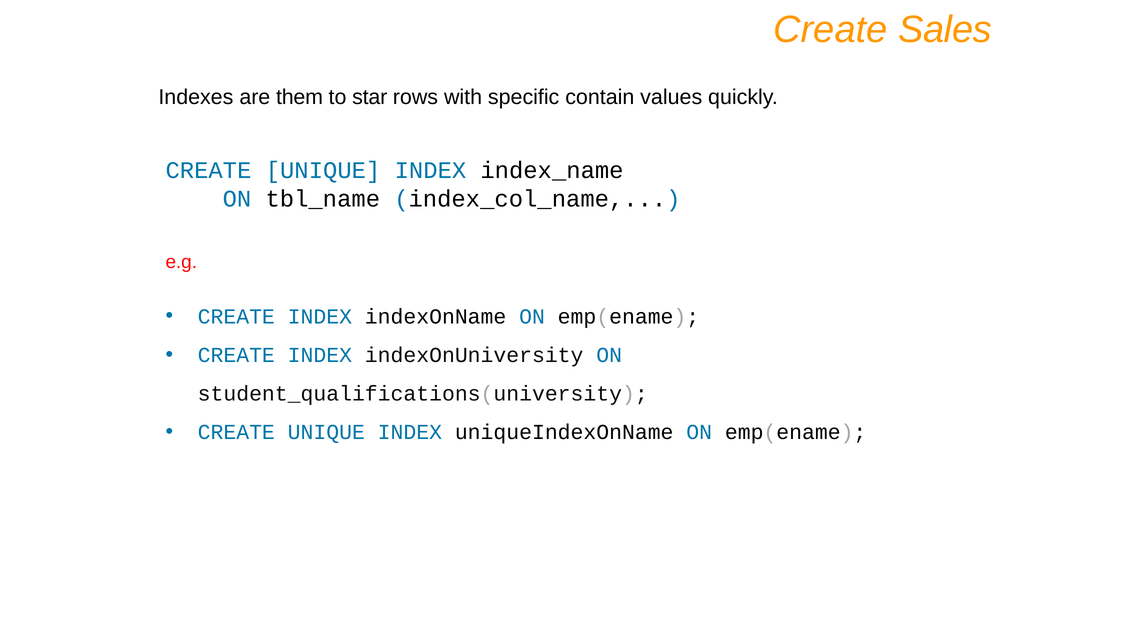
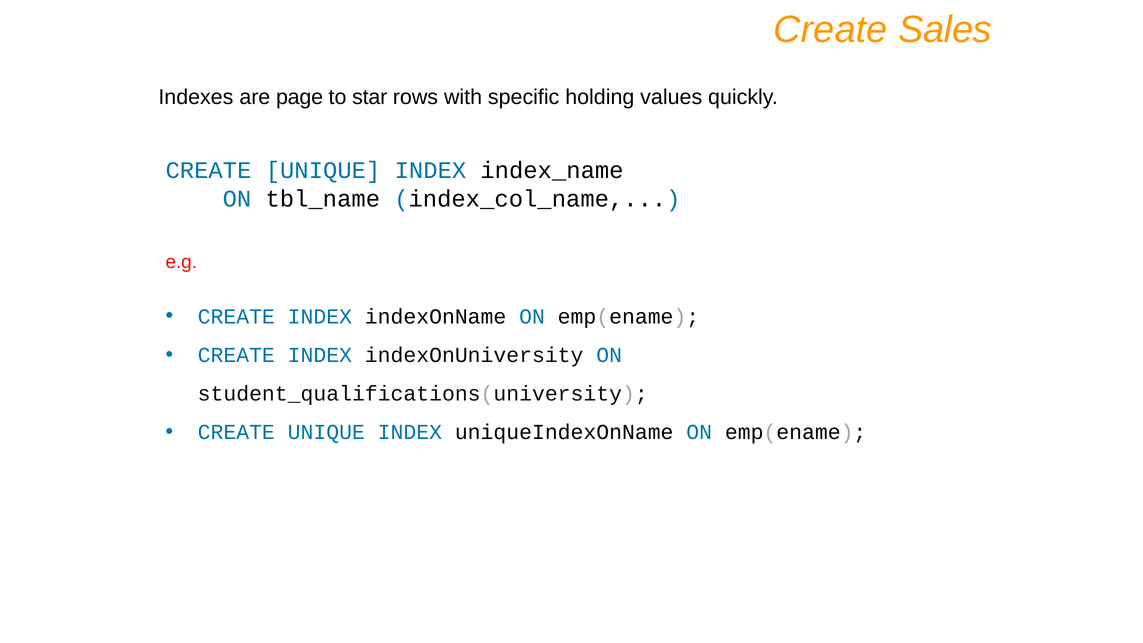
them: them -> page (300, 97)
contain: contain -> holding (600, 97)
